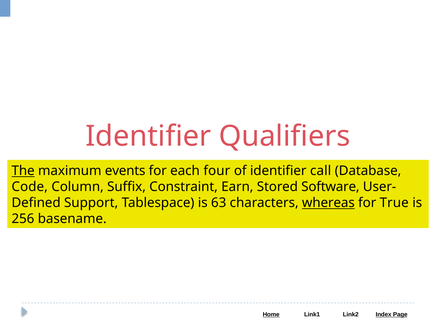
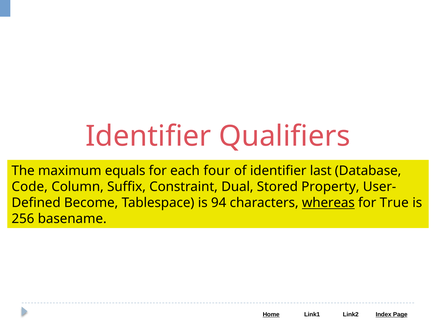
The underline: present -> none (23, 171)
events: events -> equals (125, 171)
call: call -> last (321, 171)
Earn: Earn -> Dual (237, 187)
Software: Software -> Property (330, 187)
Support: Support -> Become (91, 203)
63: 63 -> 94 (219, 203)
